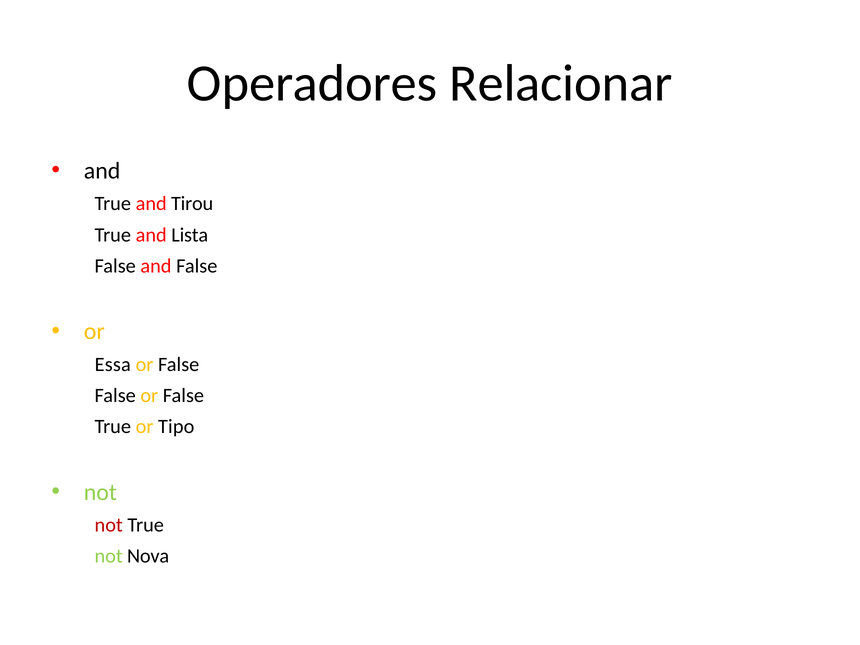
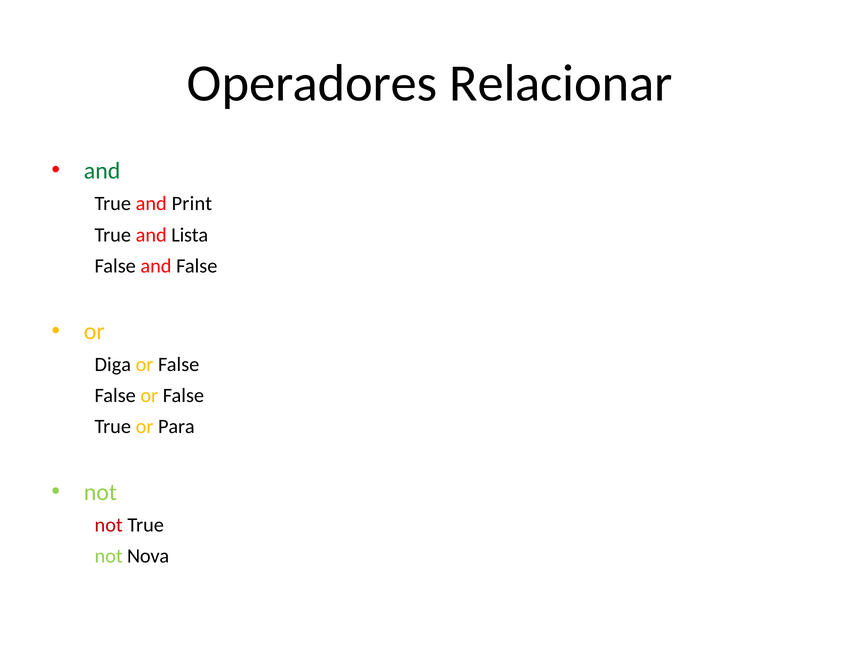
and colour: black -> green (102, 171)
Tirou: Tirou -> Print (192, 204)
Essa: Essa -> Diga (113, 364)
Tipo: Tipo -> Para (176, 427)
